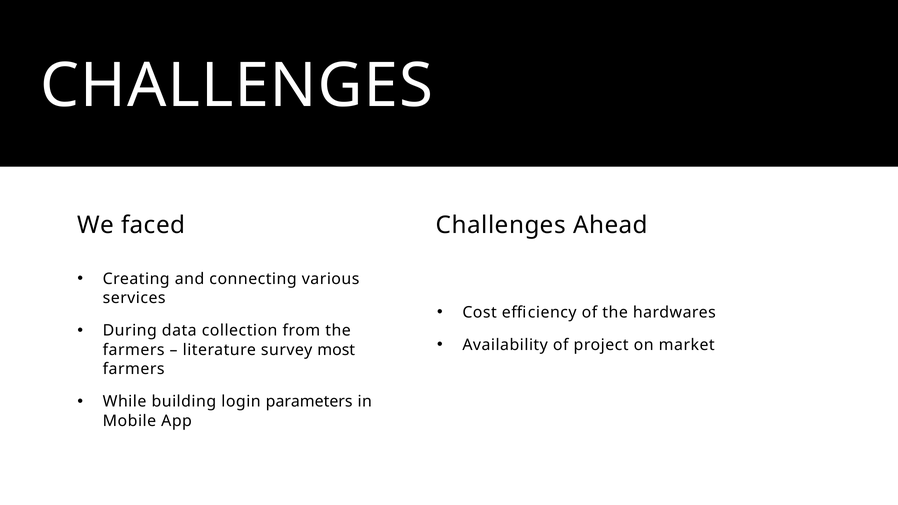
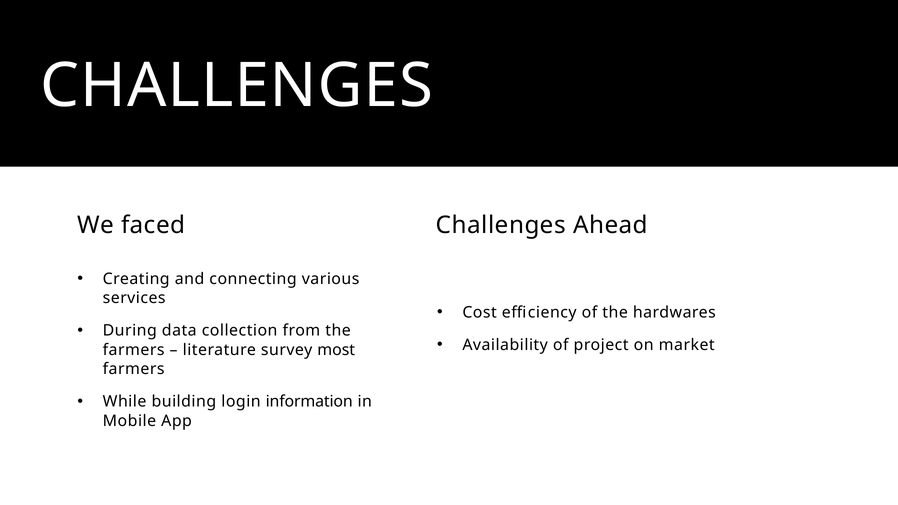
parameters: parameters -> information (309, 402)
